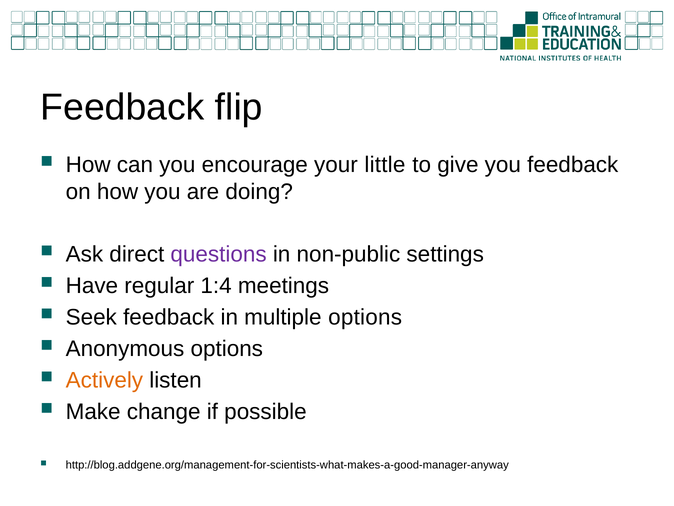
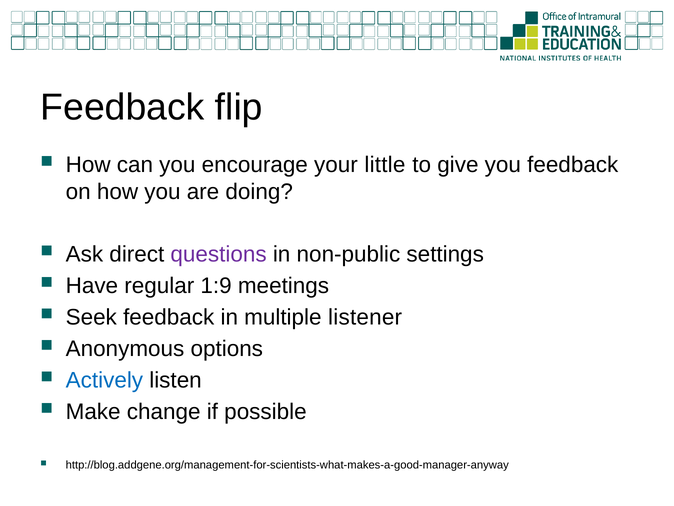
1:4: 1:4 -> 1:9 (216, 286)
multiple options: options -> listener (365, 317)
Actively colour: orange -> blue (104, 380)
